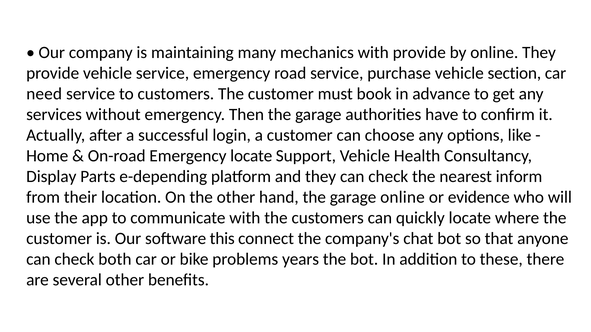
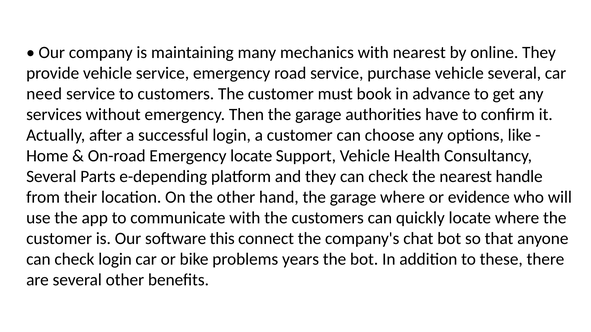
with provide: provide -> nearest (419, 52)
vehicle section: section -> several (514, 73)
Display: Display -> Several (51, 177)
inform: inform -> handle (519, 177)
garage online: online -> where (403, 197)
check both: both -> login (115, 259)
